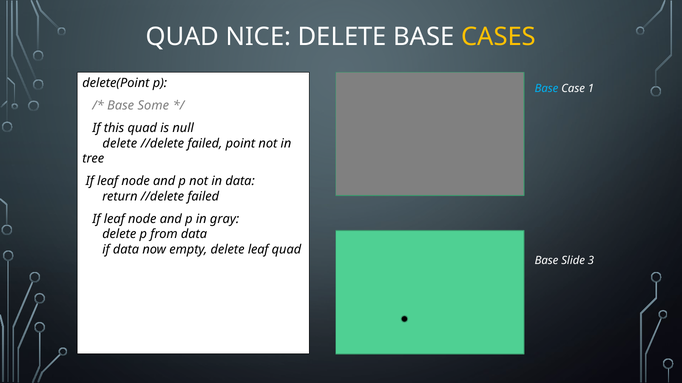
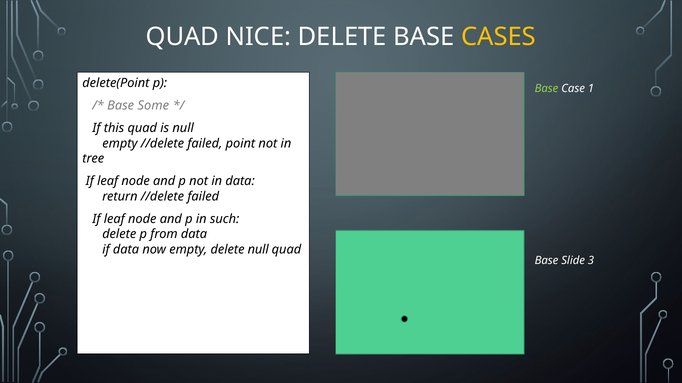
Base colour: light blue -> light green (547, 89)
delete: delete -> empty (120, 144)
gray: gray -> such (225, 219)
delete leaf: leaf -> null (258, 250)
